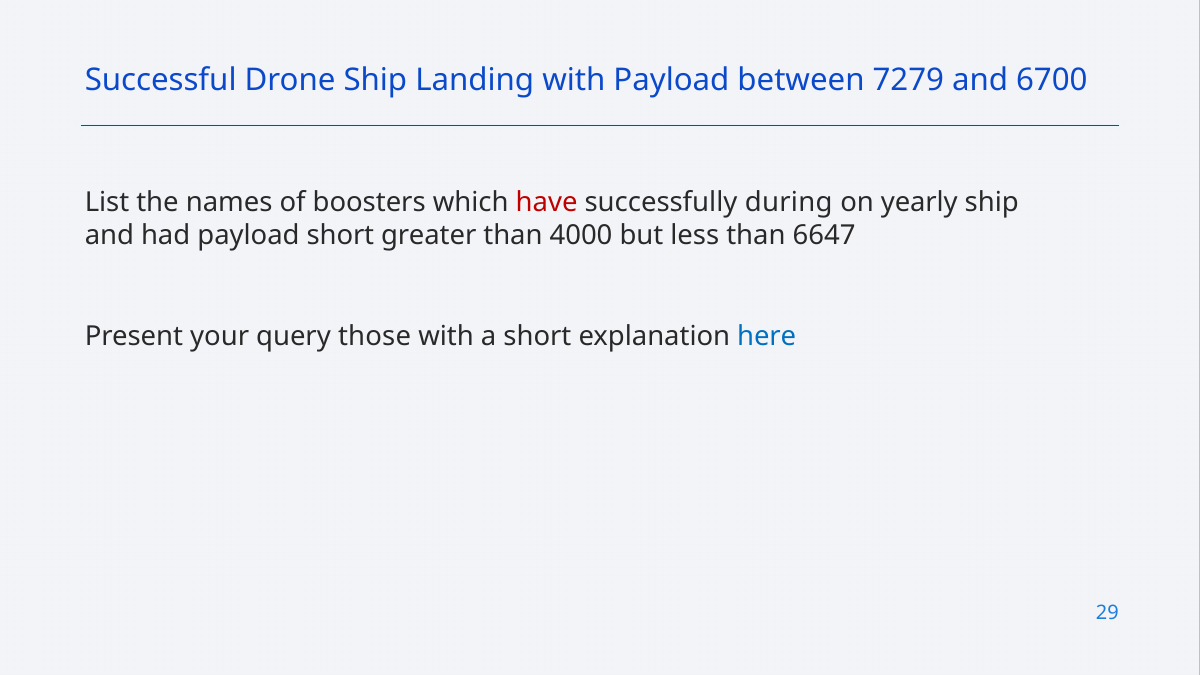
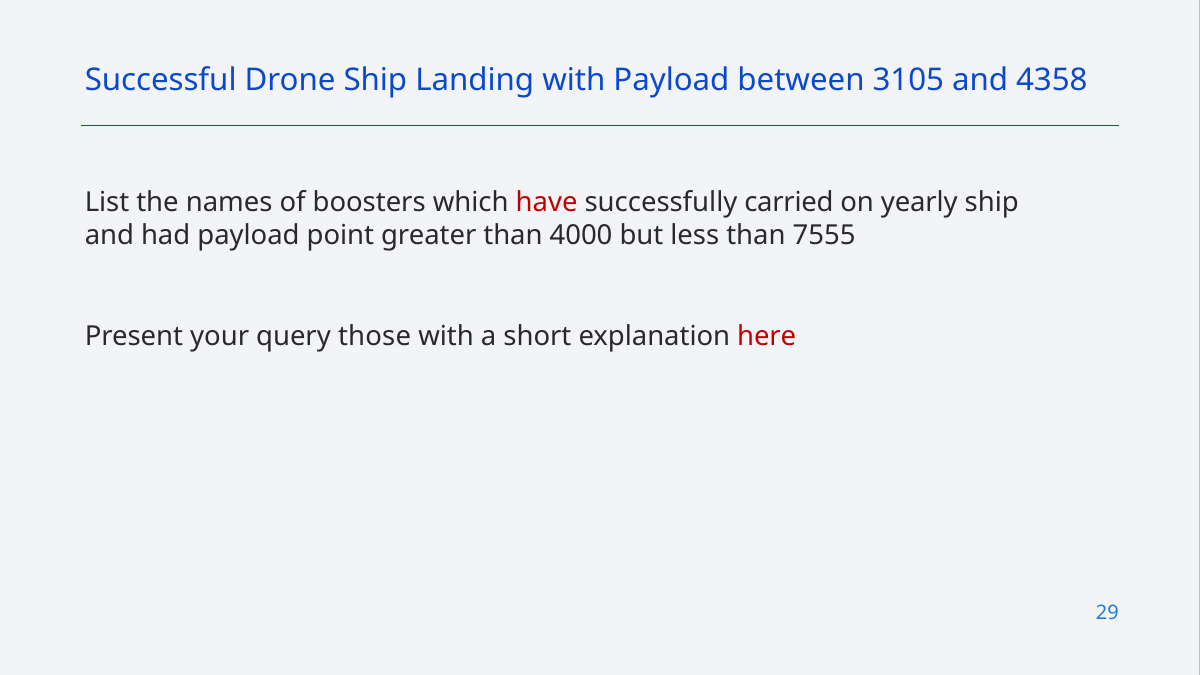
7279: 7279 -> 3105 (908, 80)
6700: 6700 -> 4358 (1052, 80)
during: during -> carried (789, 203)
payload short: short -> point (340, 236)
6647: 6647 -> 7555 (824, 236)
here colour: blue -> red (767, 336)
